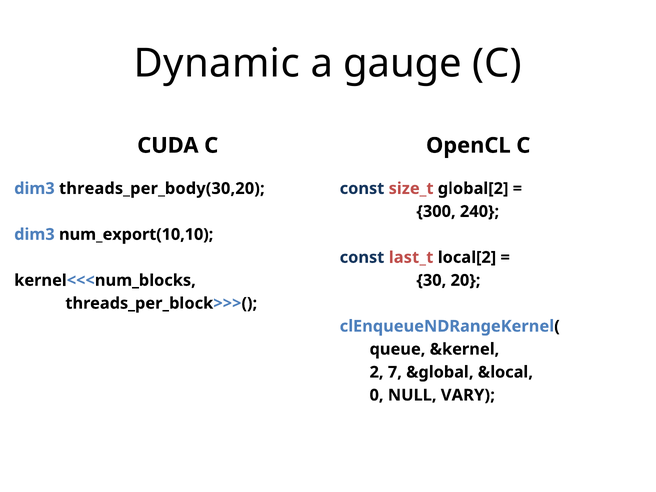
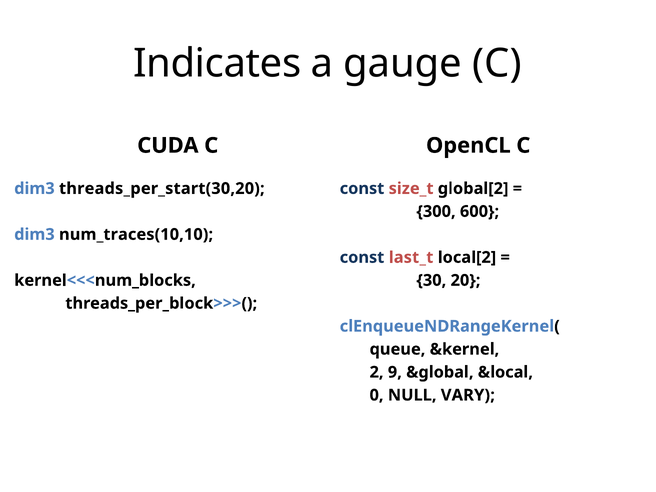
Dynamic: Dynamic -> Indicates (217, 63)
threads_per_body(30,20: threads_per_body(30,20 -> threads_per_start(30,20 (162, 189)
240: 240 -> 600 (480, 211)
num_export(10,10: num_export(10,10 -> num_traces(10,10 (136, 234)
7: 7 -> 9 (395, 372)
